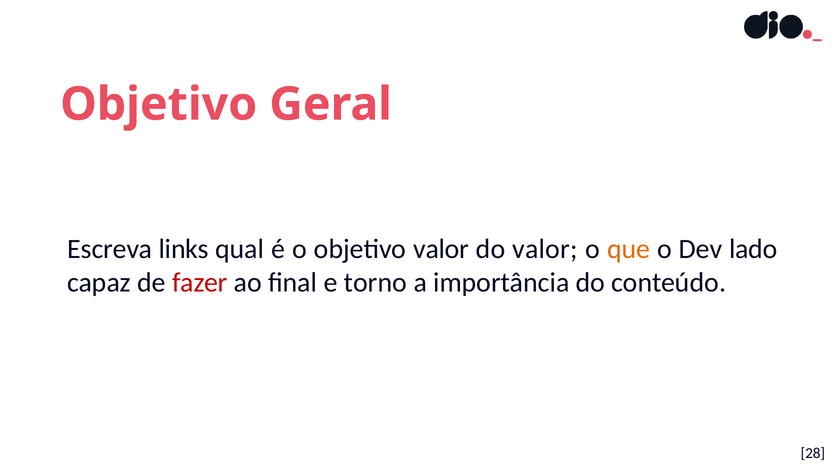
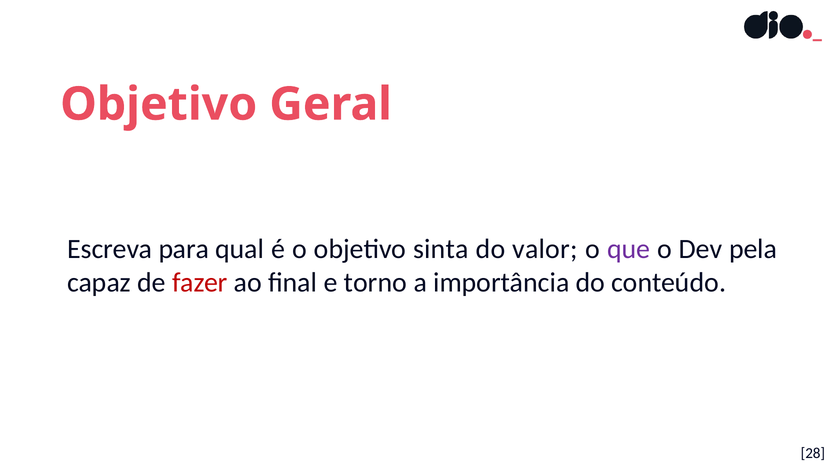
links: links -> para (184, 249)
objetivo valor: valor -> sinta (441, 249)
que colour: orange -> purple (629, 249)
lado: lado -> pela (753, 249)
